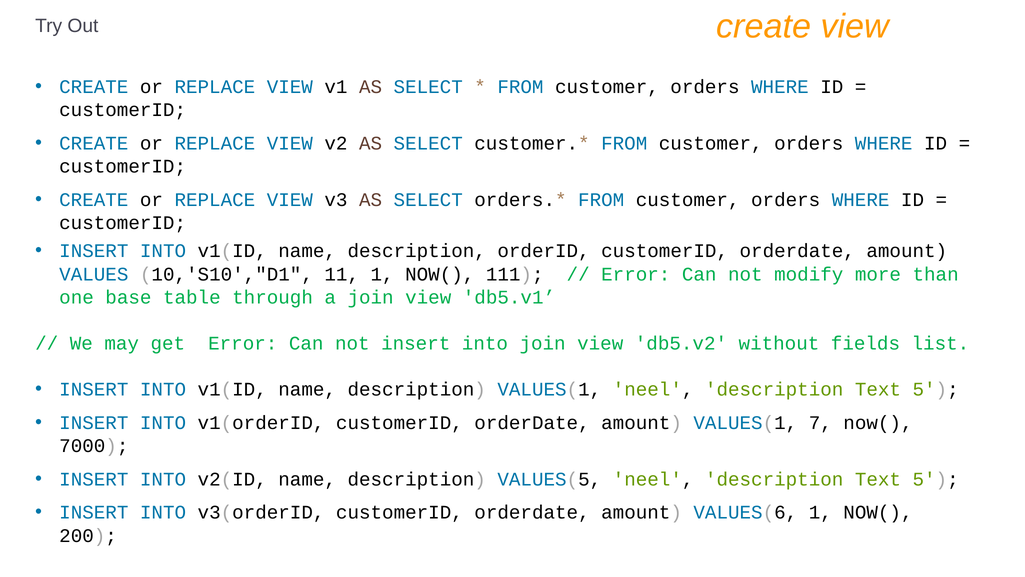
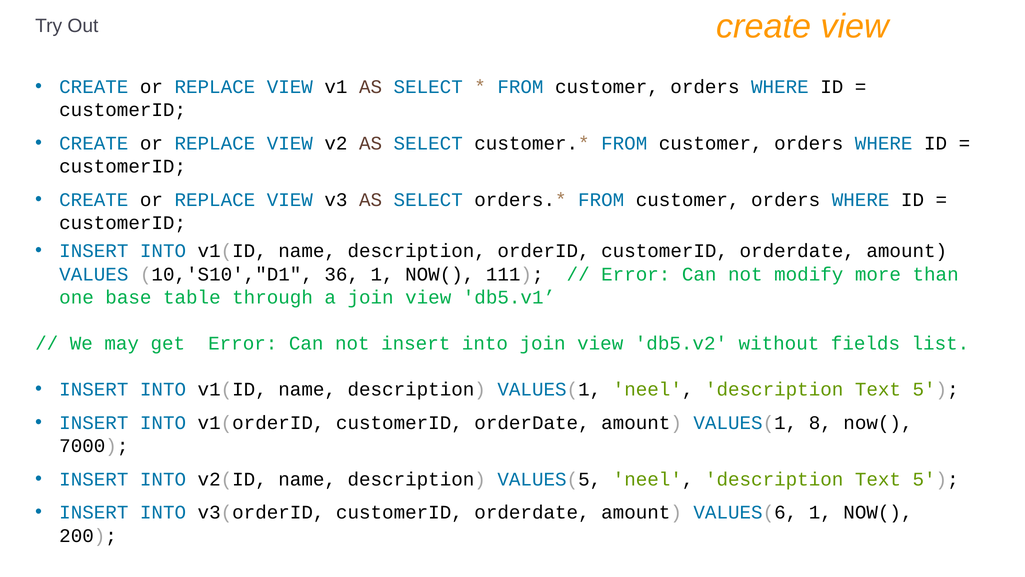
11: 11 -> 36 (342, 274)
7: 7 -> 8 (820, 423)
